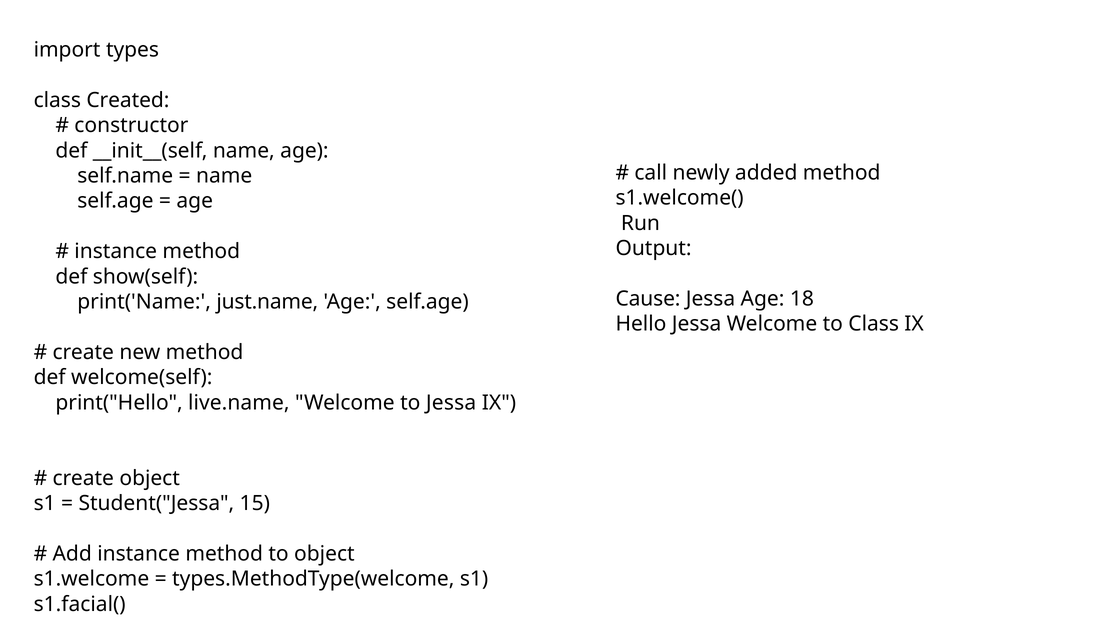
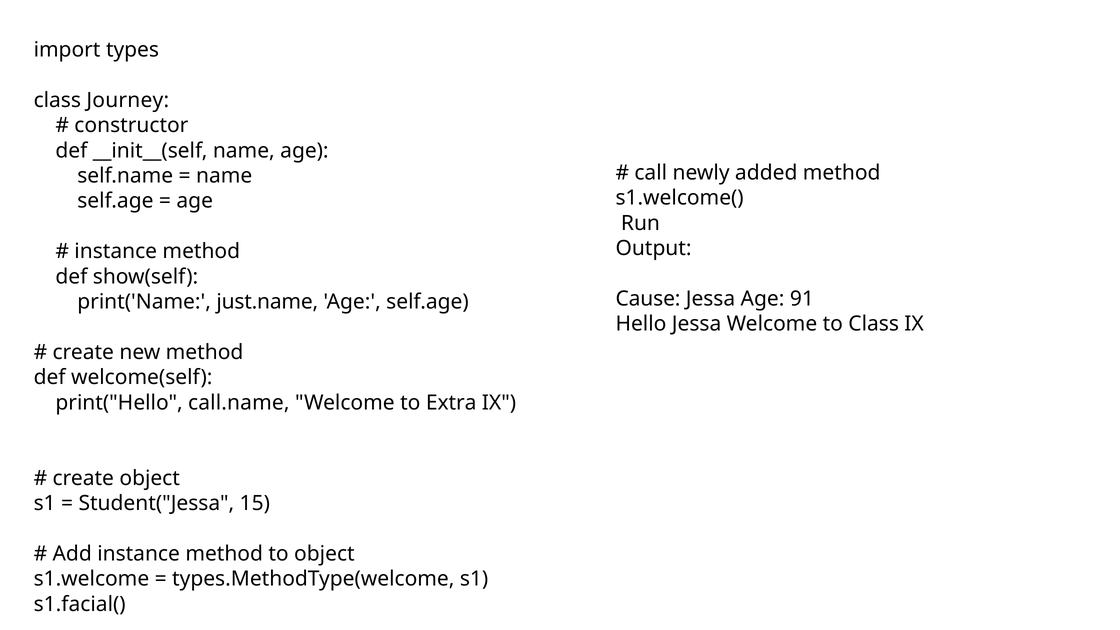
Created: Created -> Journey (128, 100)
18: 18 -> 91 (802, 299)
live.name: live.name -> call.name (239, 403)
to Jessa: Jessa -> Extra (451, 403)
